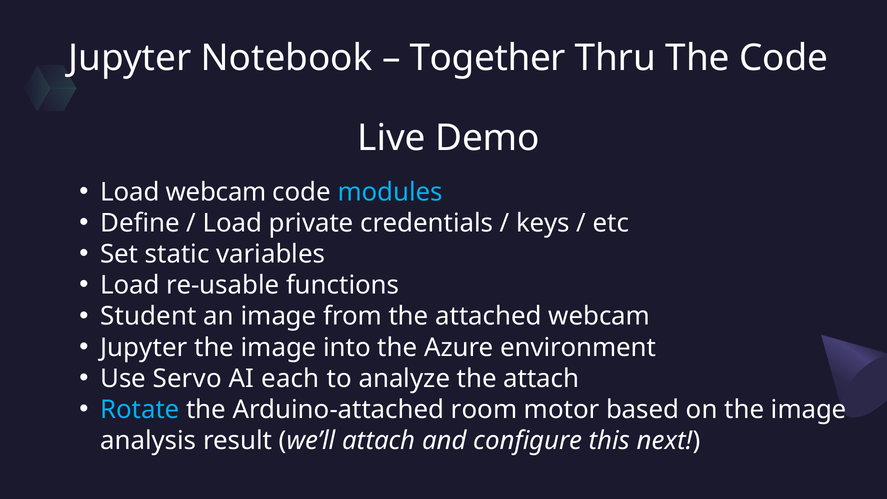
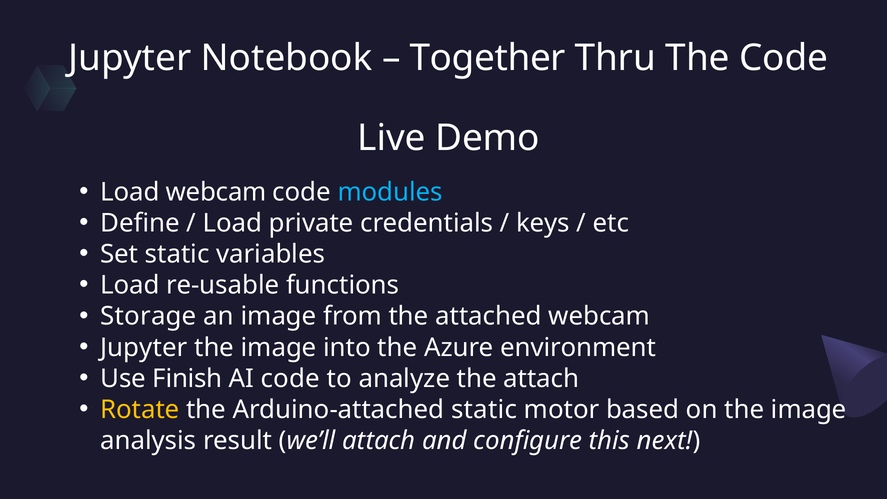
Student: Student -> Storage (148, 316)
Servo: Servo -> Finish (187, 379)
AI each: each -> code (290, 379)
Rotate colour: light blue -> yellow (140, 410)
Arduino-attached room: room -> static (484, 410)
